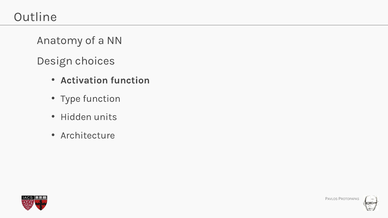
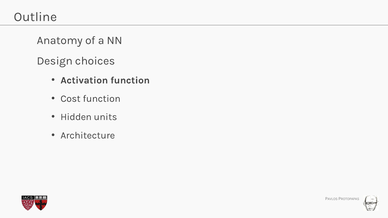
Type: Type -> Cost (71, 99)
